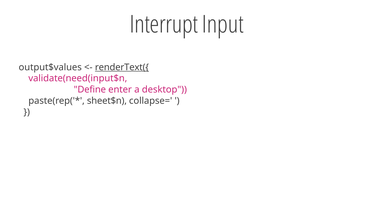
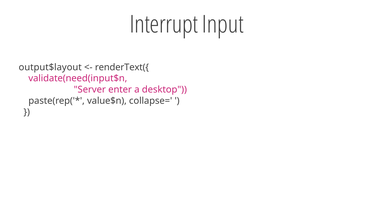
output$values: output$values -> output$layout (50, 67)
renderText({ underline: present -> none (122, 67)
Define: Define -> Server (90, 90)
sheet$n: sheet$n -> value$n (107, 101)
